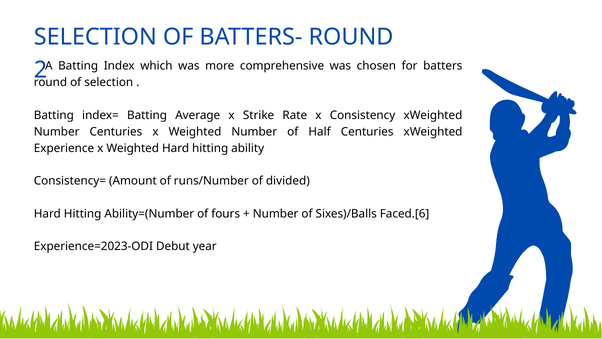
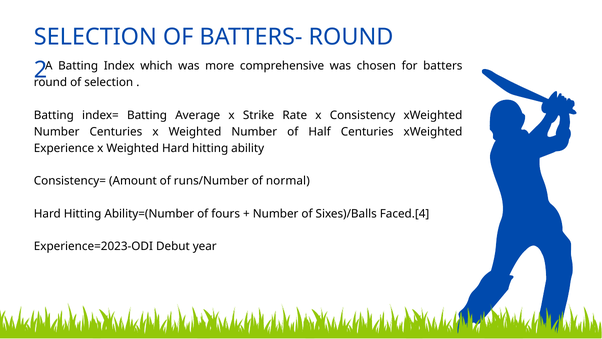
divided: divided -> normal (288, 181)
Faced.[6: Faced.[6 -> Faced.[4 (405, 214)
